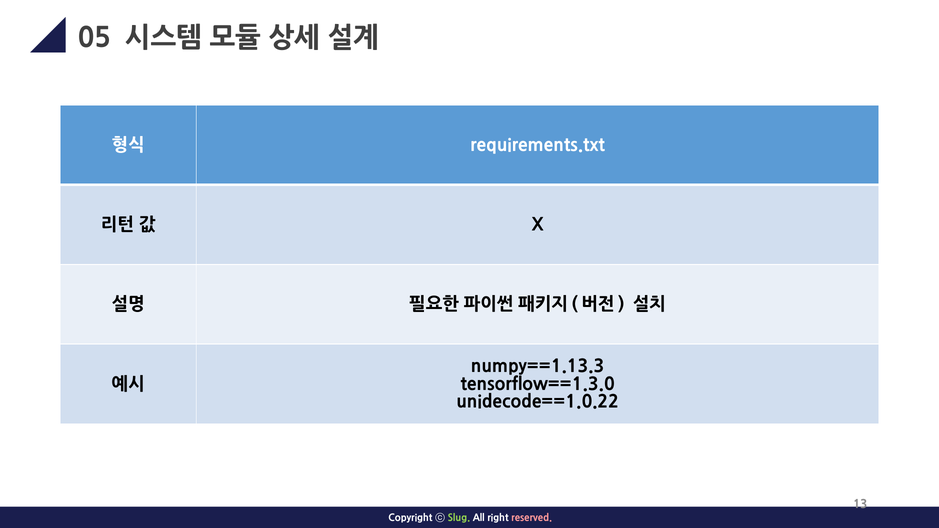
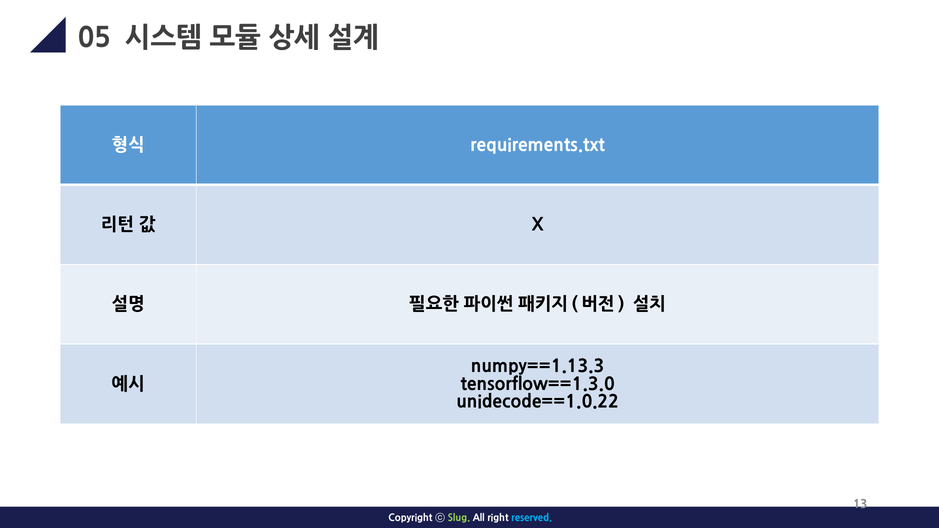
reserved colour: pink -> light blue (532, 518)
